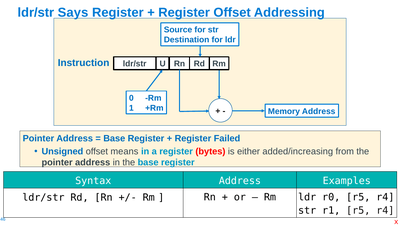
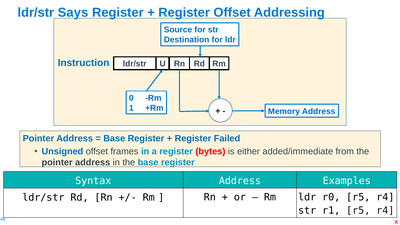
means: means -> frames (125, 152)
added/increasing: added/increasing -> added/immediate (298, 152)
